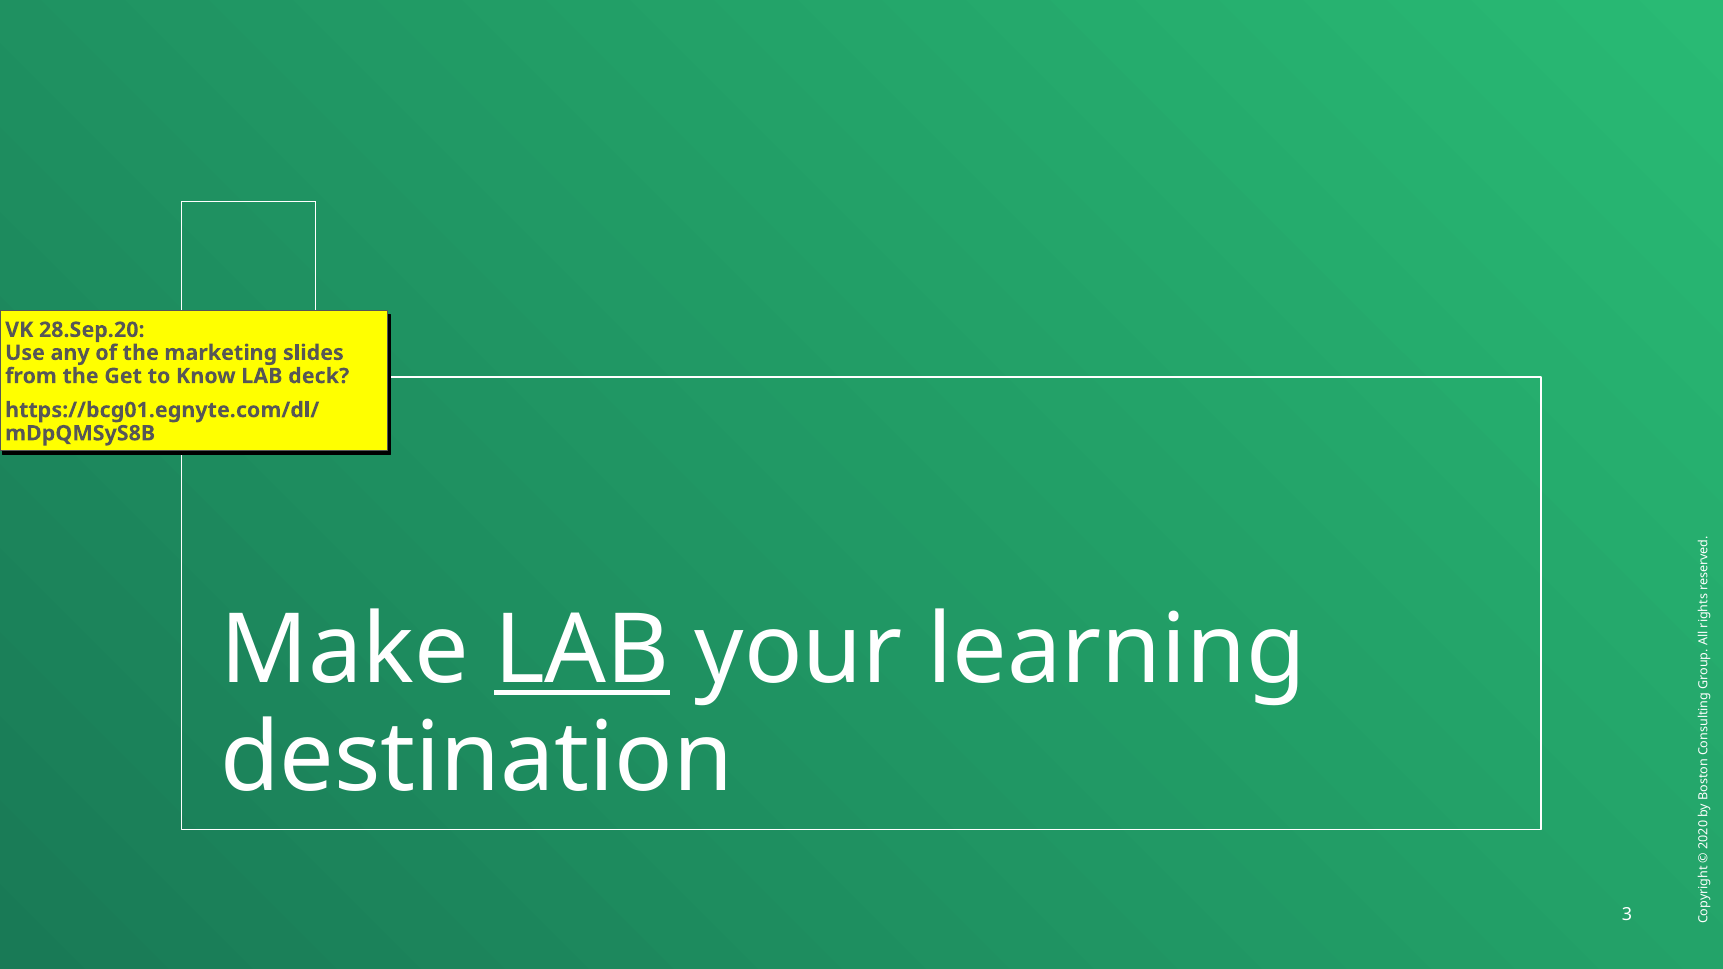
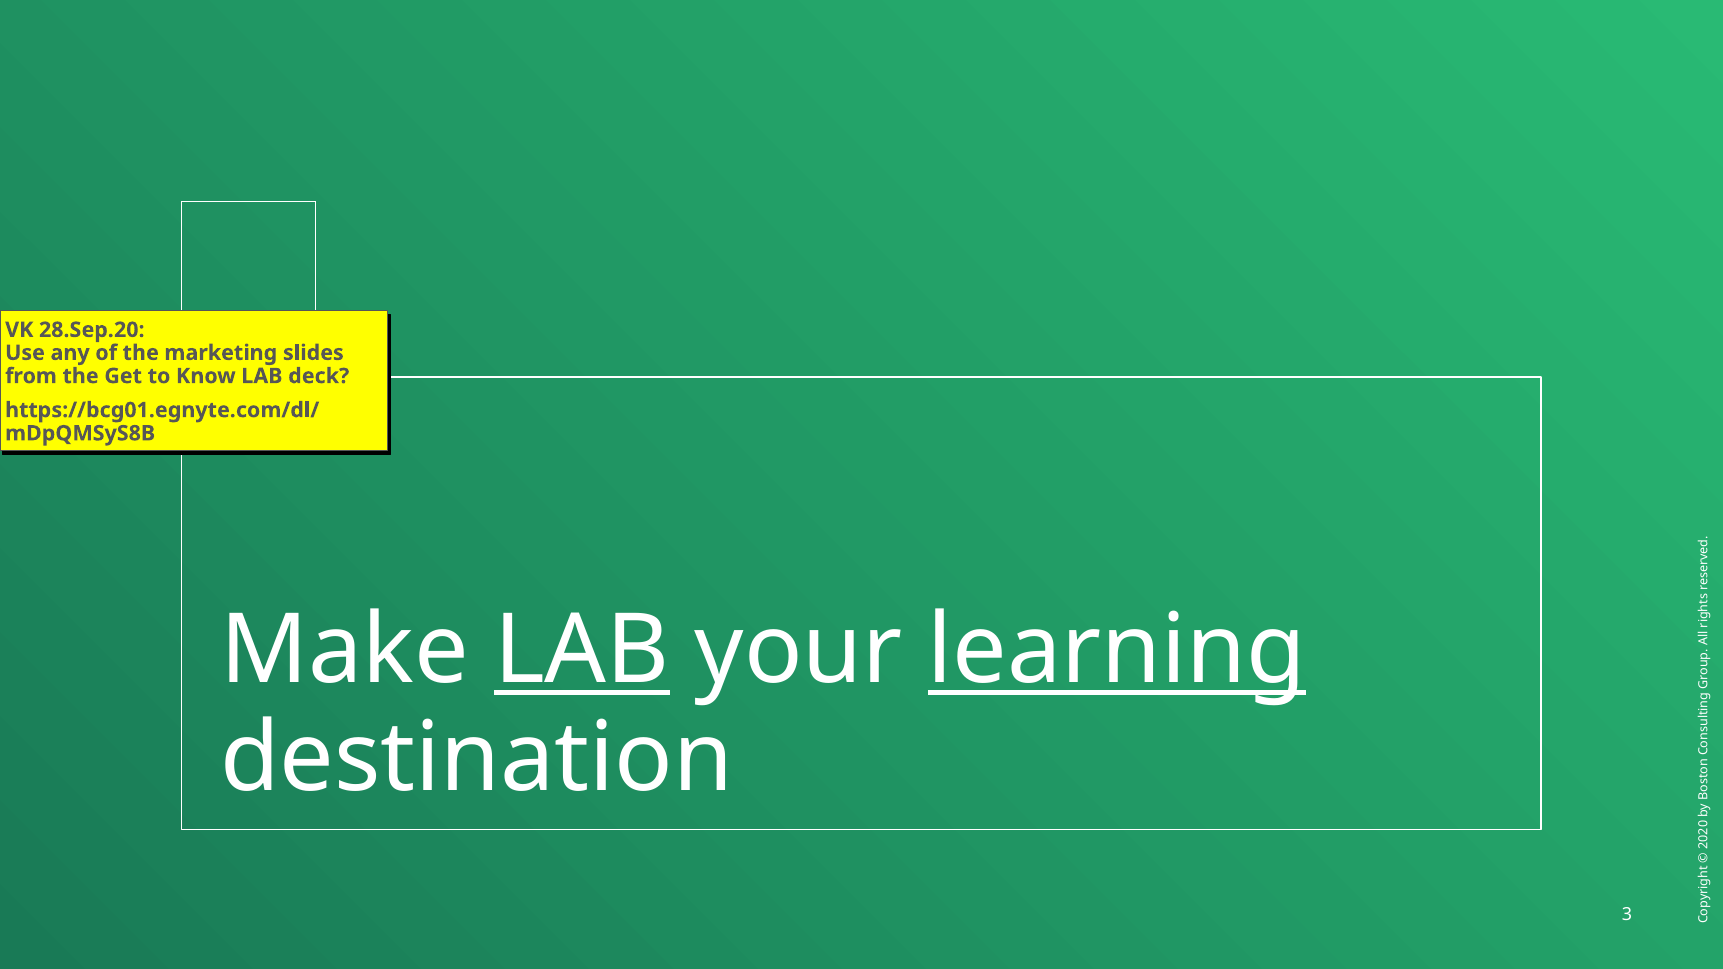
learning underline: none -> present (1117, 651)
